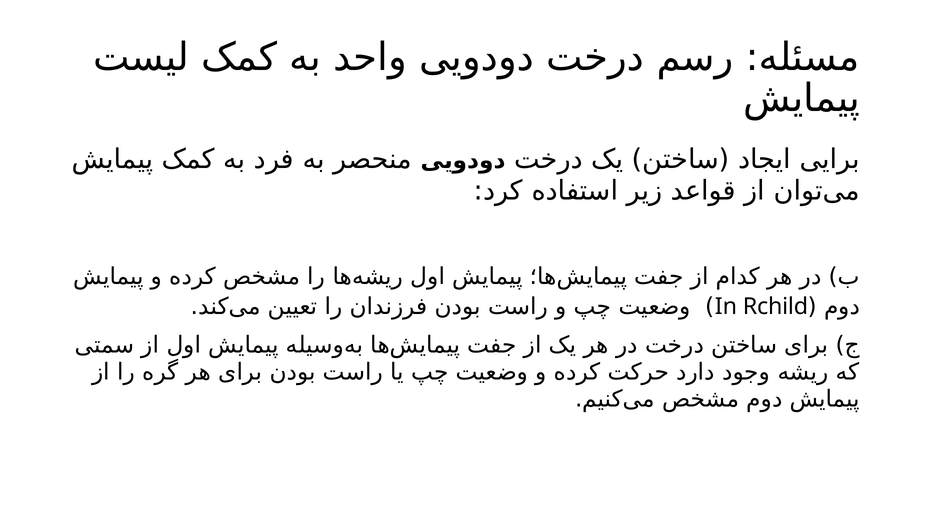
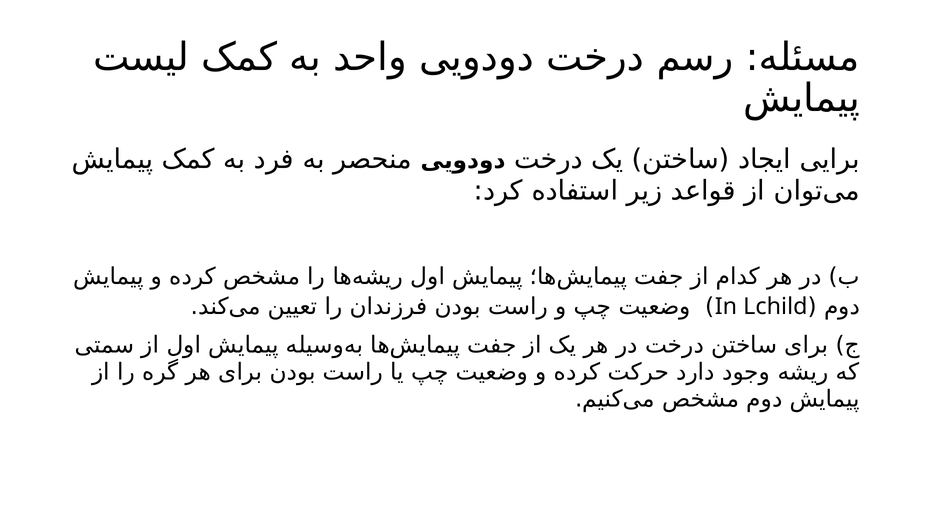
Rchild: Rchild -> Lchild (775, 307)
